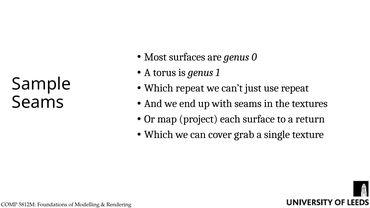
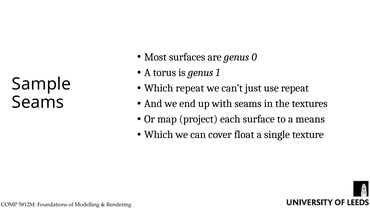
return: return -> means (310, 119)
grab: grab -> float (244, 135)
